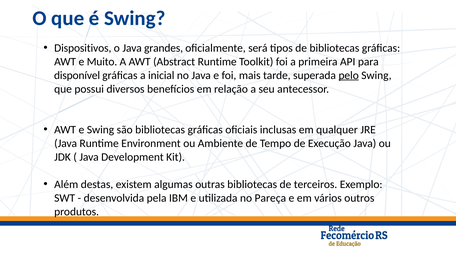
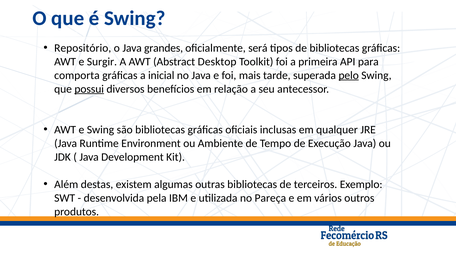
Dispositivos: Dispositivos -> Repositório (83, 48)
Muito: Muito -> Surgir (102, 62)
Abstract Runtime: Runtime -> Desktop (217, 62)
disponível: disponível -> comporta (77, 75)
possui underline: none -> present (89, 89)
